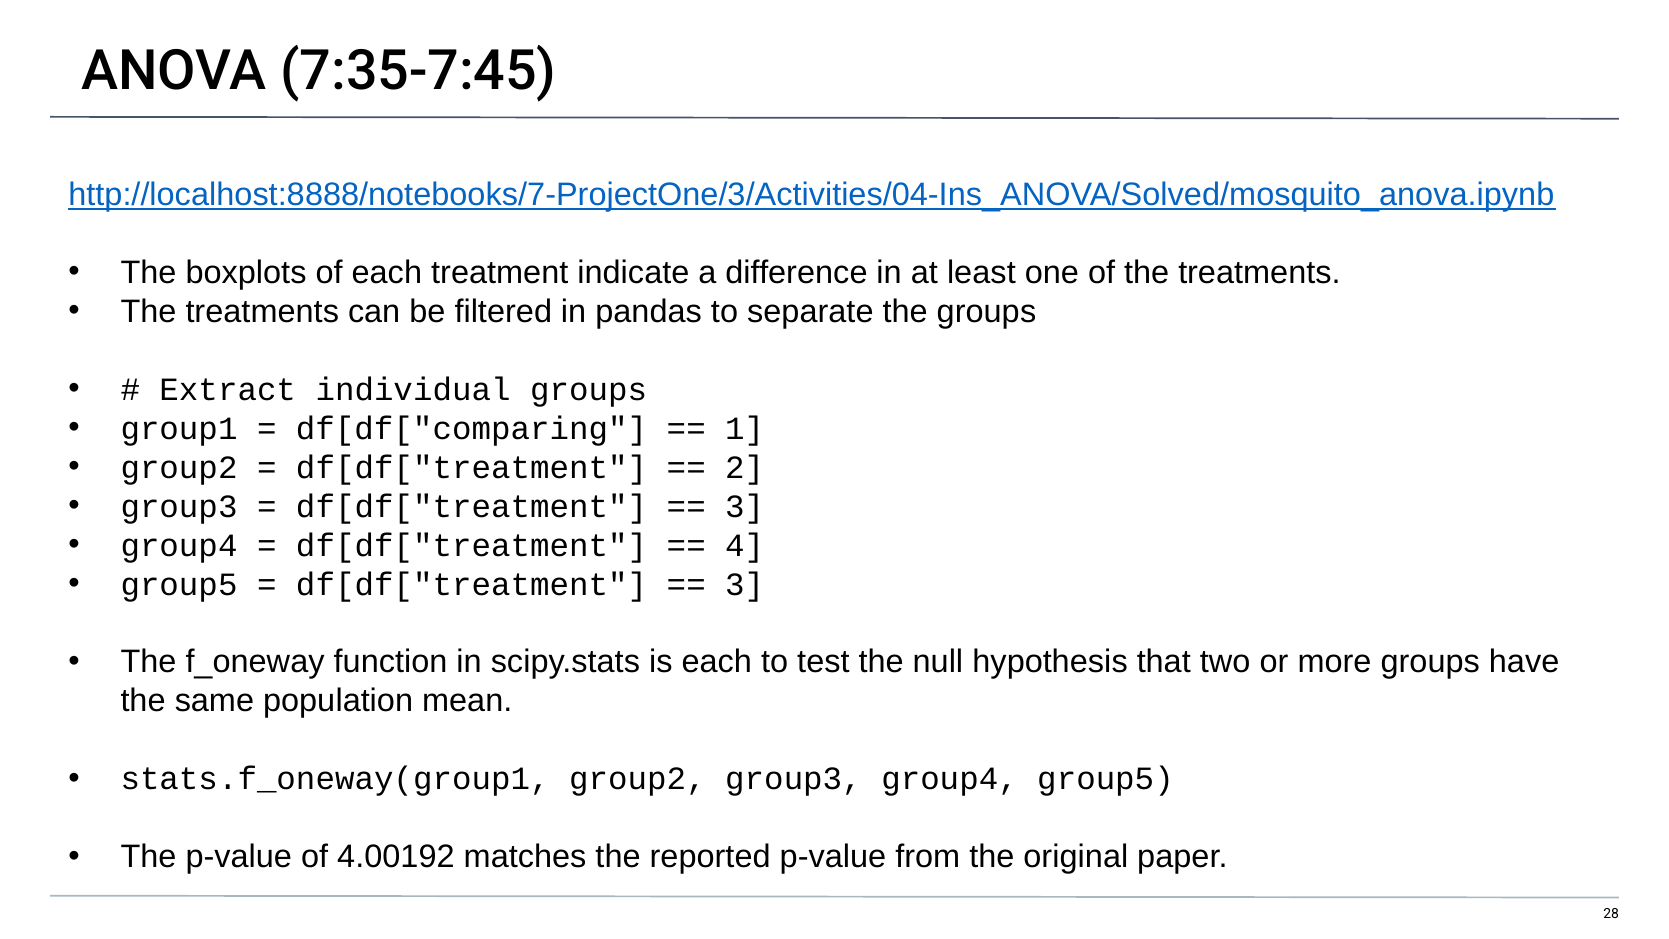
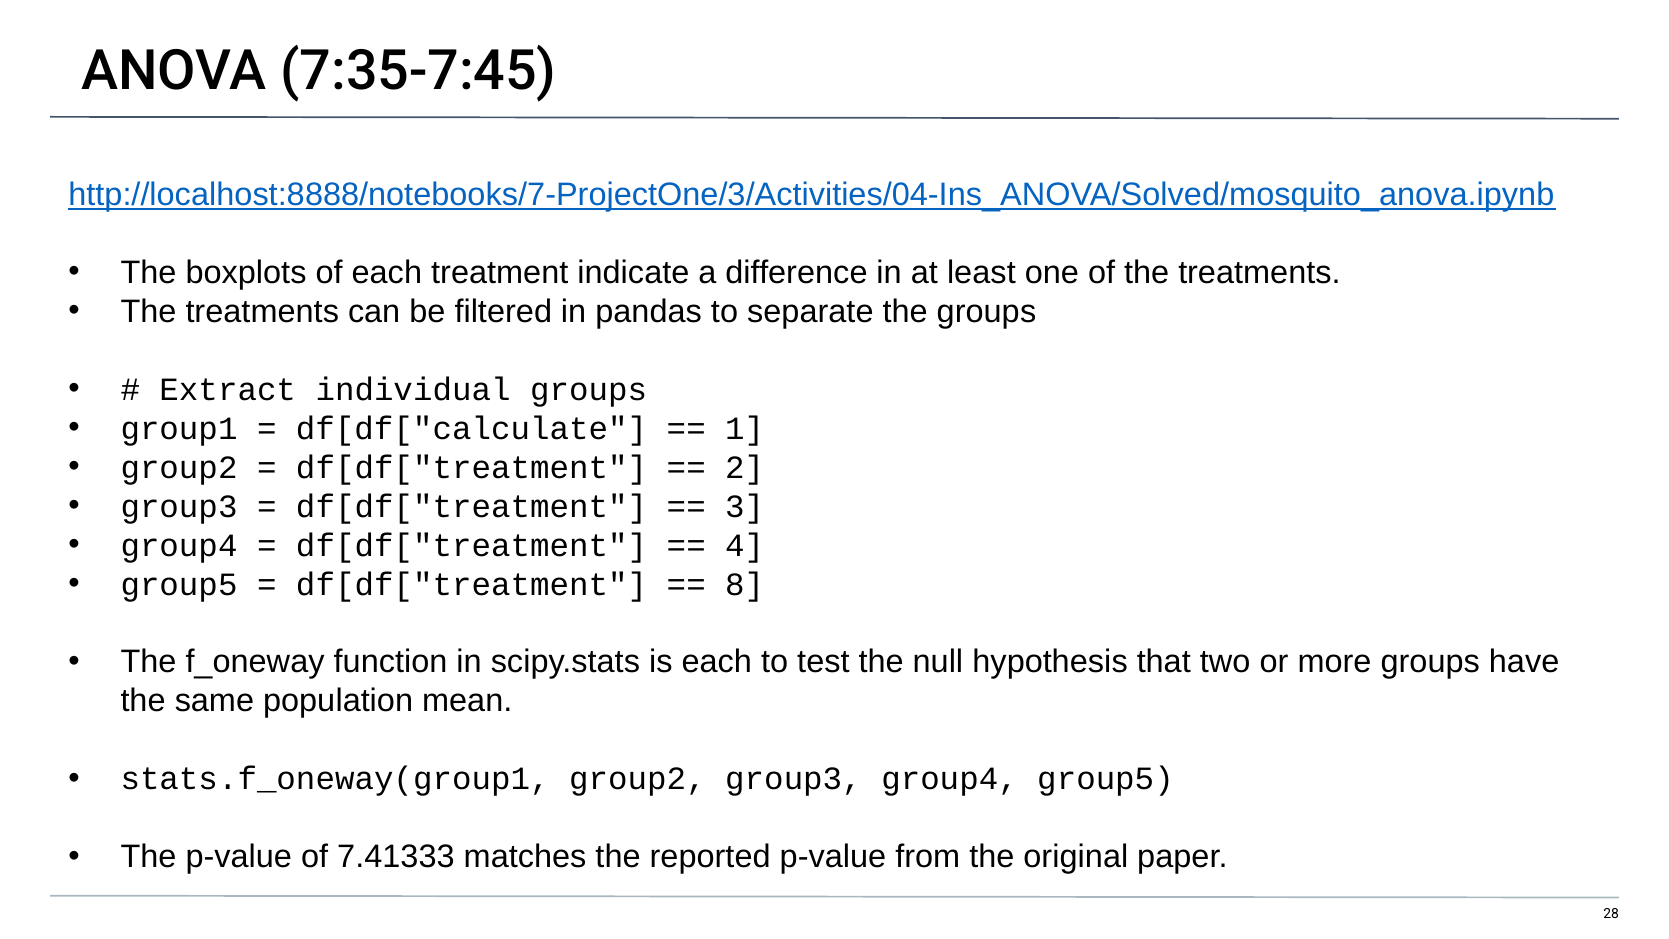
df[df["comparing: df[df["comparing -> df[df["calculate (472, 428)
3: 3 -> 8 (745, 584)
4.00192: 4.00192 -> 7.41333 (396, 857)
